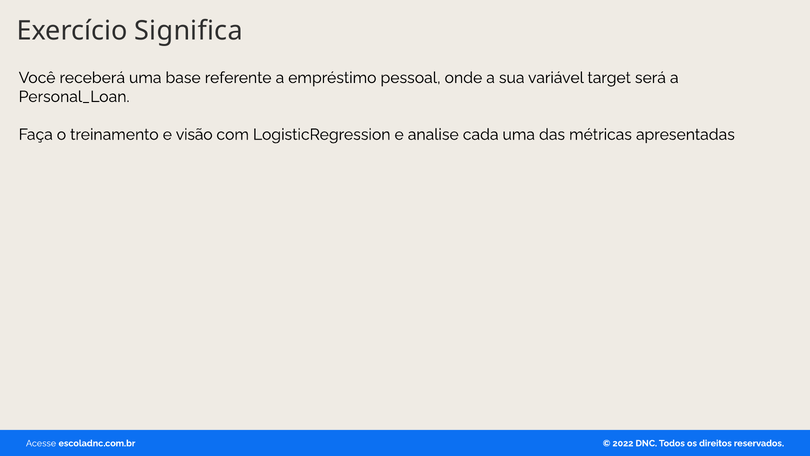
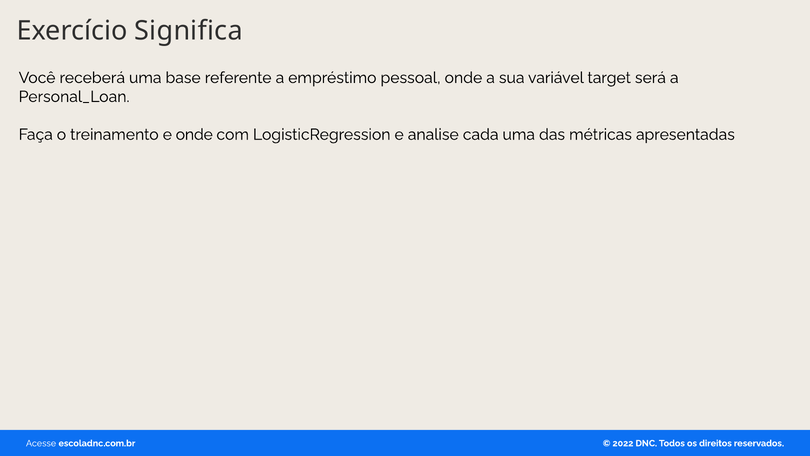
e visão: visão -> onde (194, 134)
